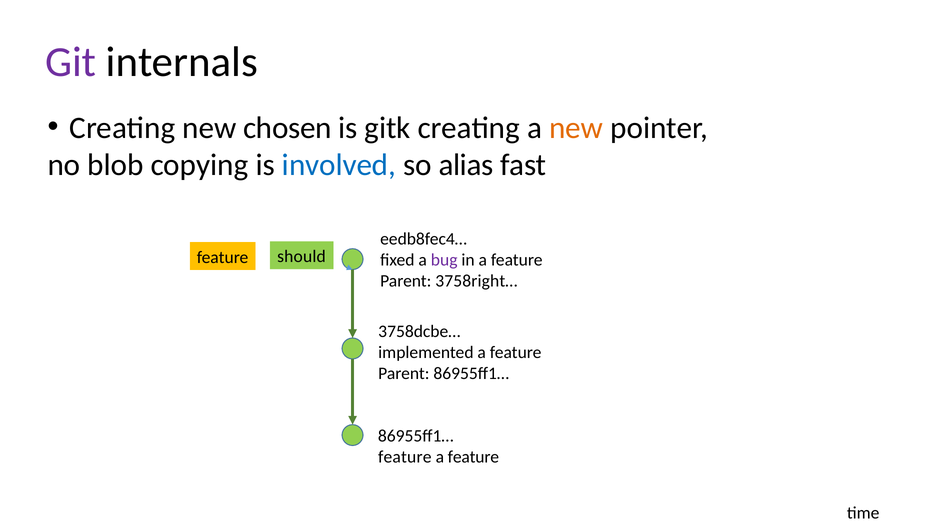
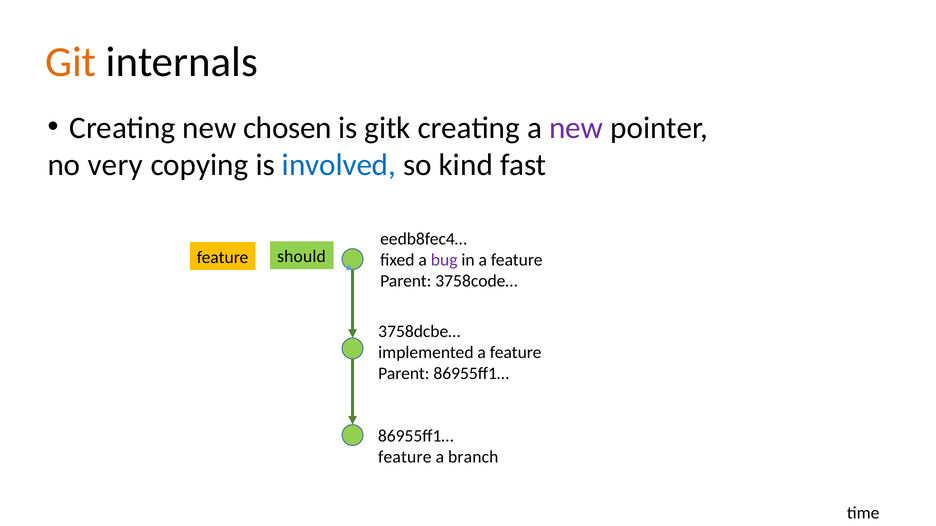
Git colour: purple -> orange (71, 62)
new colour: orange -> purple (576, 128)
blob: blob -> very (115, 165)
alias: alias -> kind (466, 165)
3758right…: 3758right… -> 3758code… (476, 281)
feature: feature -> branch (473, 457)
